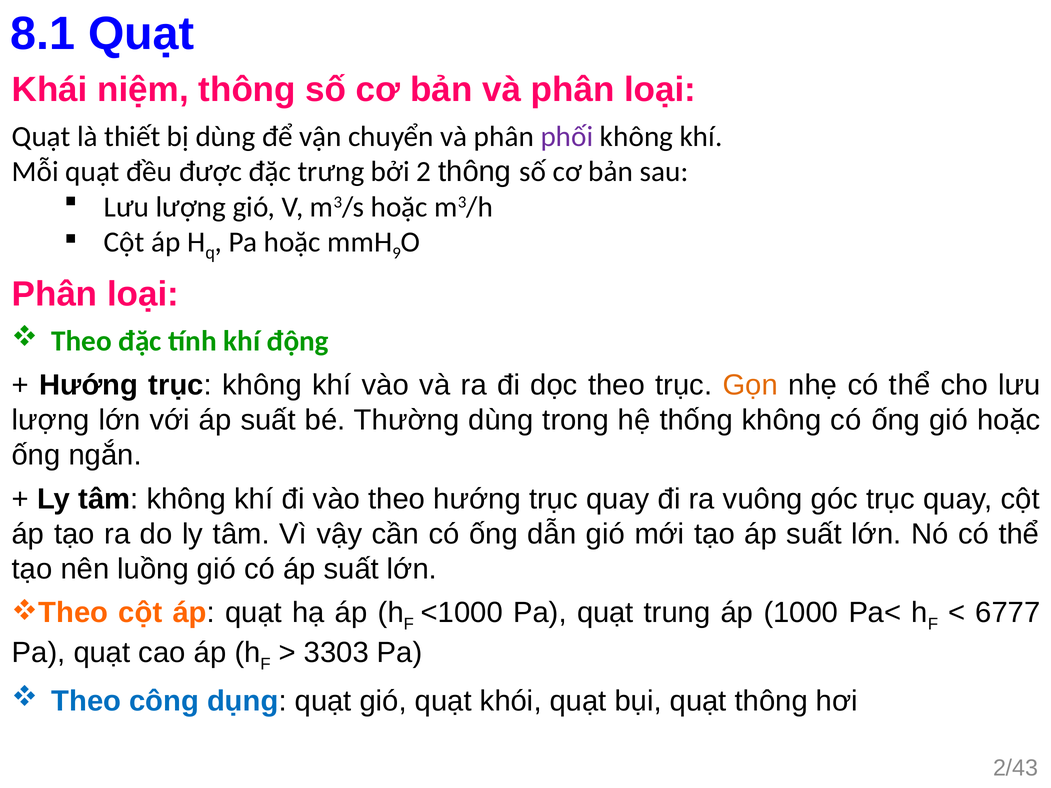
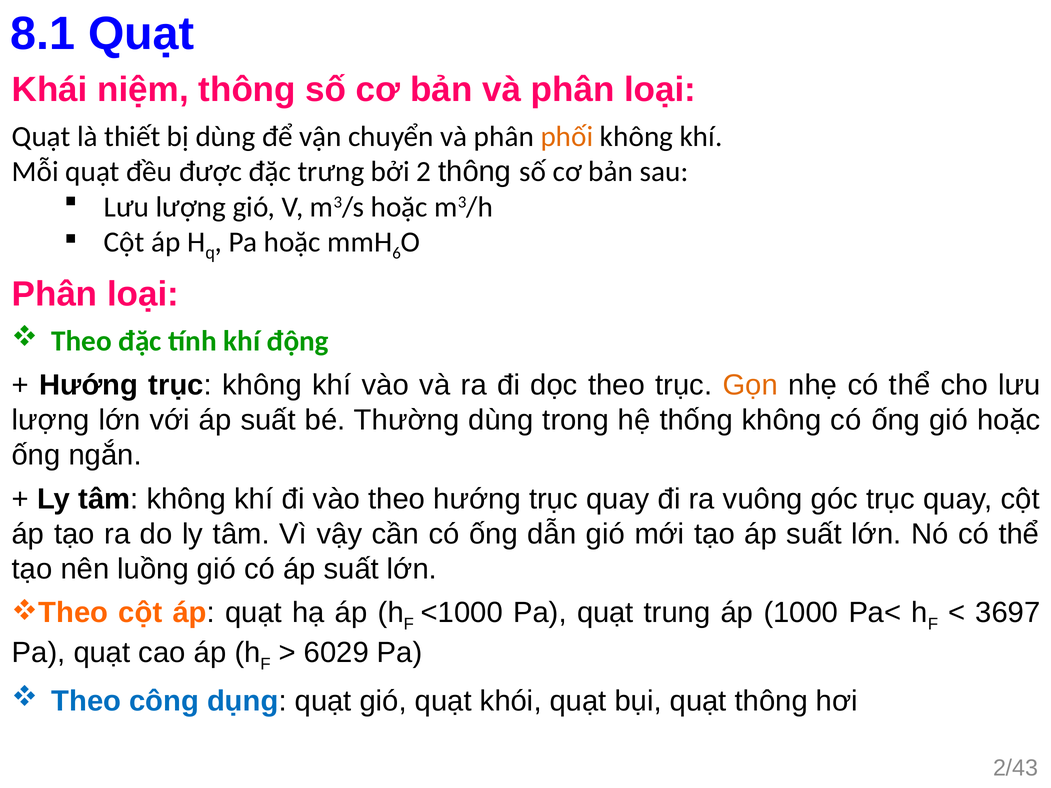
phối colour: purple -> orange (567, 137)
9: 9 -> 6 (397, 253)
6777: 6777 -> 3697 (1008, 613)
3303: 3303 -> 6029 (336, 653)
